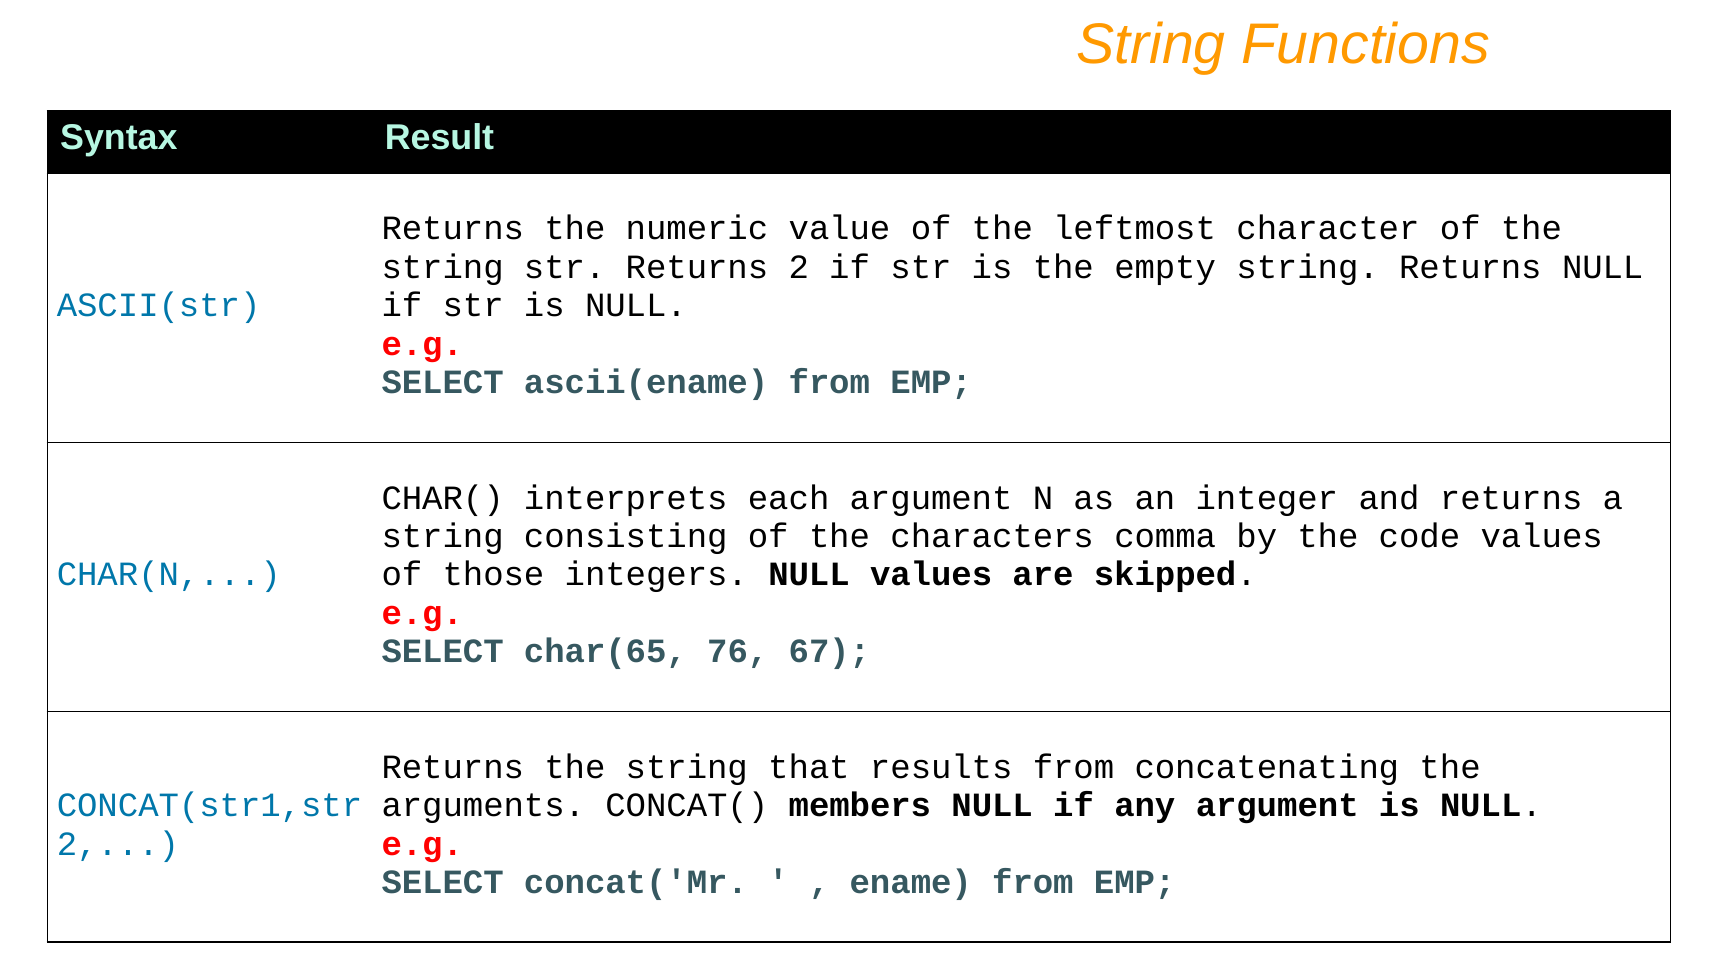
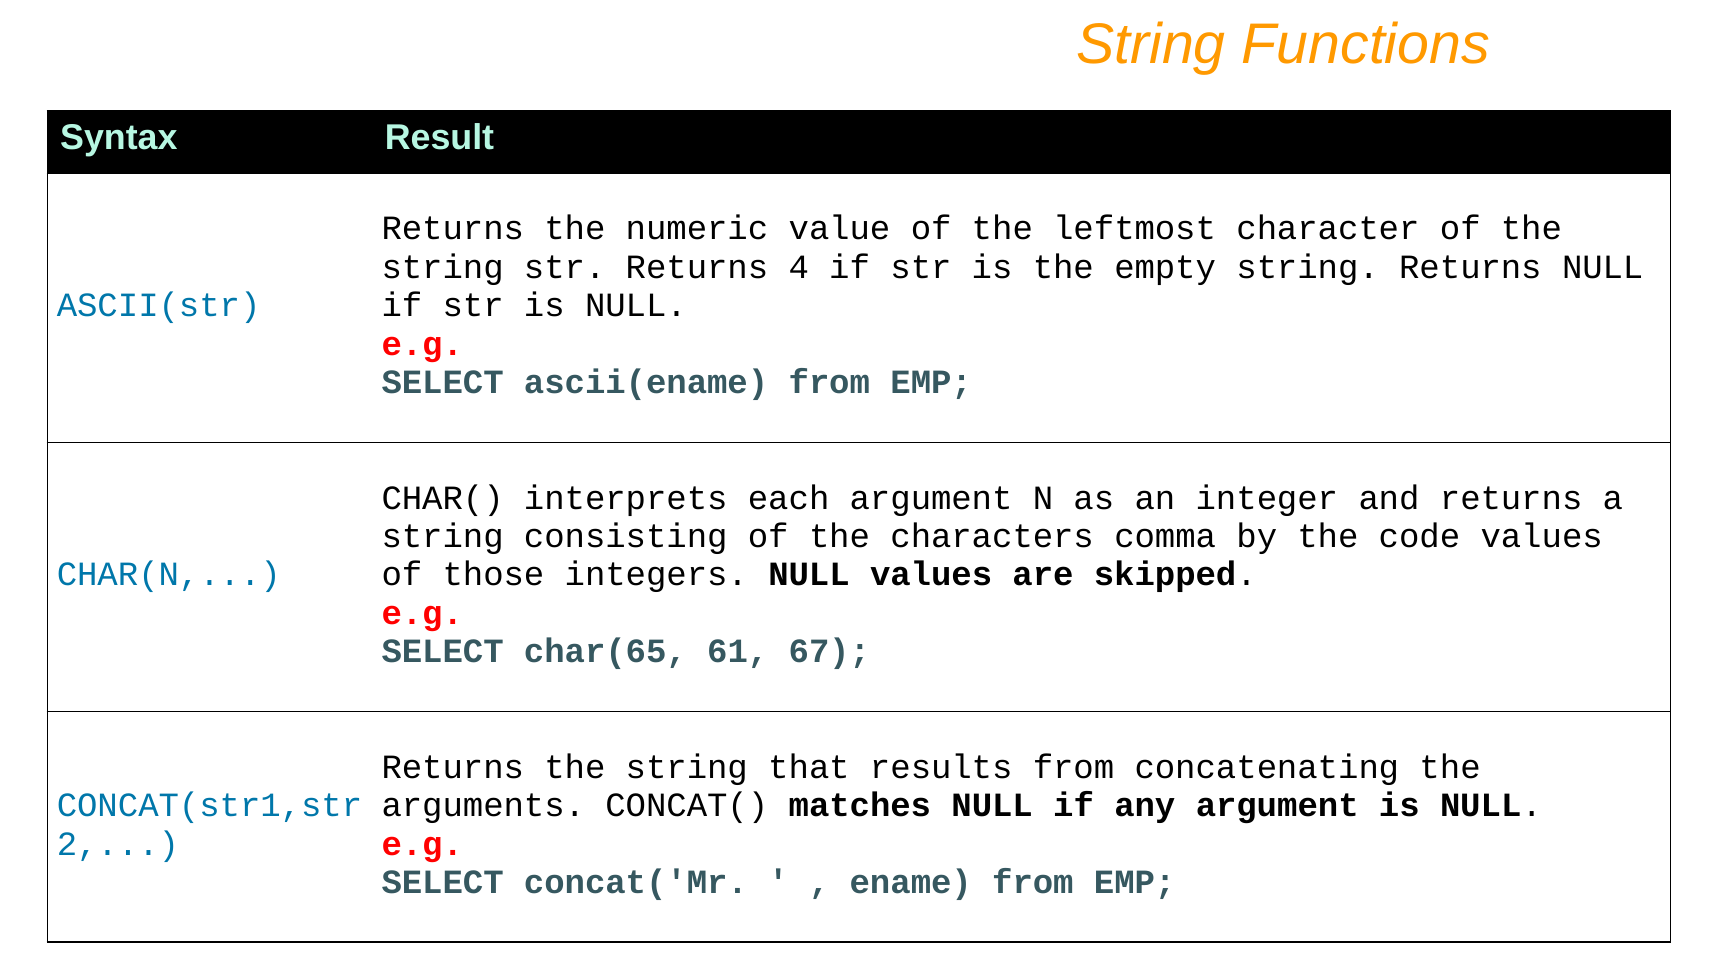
Returns 2: 2 -> 4 (799, 267)
76: 76 -> 61 (738, 652)
members: members -> matches (860, 806)
